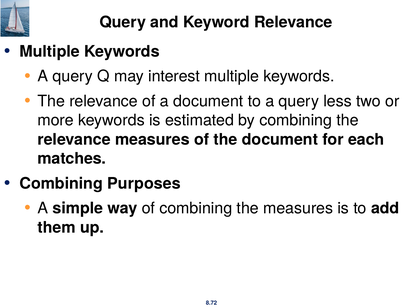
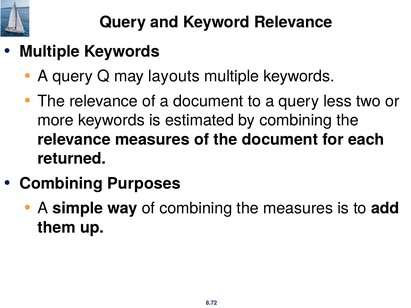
interest: interest -> layouts (174, 76)
matches: matches -> returned (72, 159)
